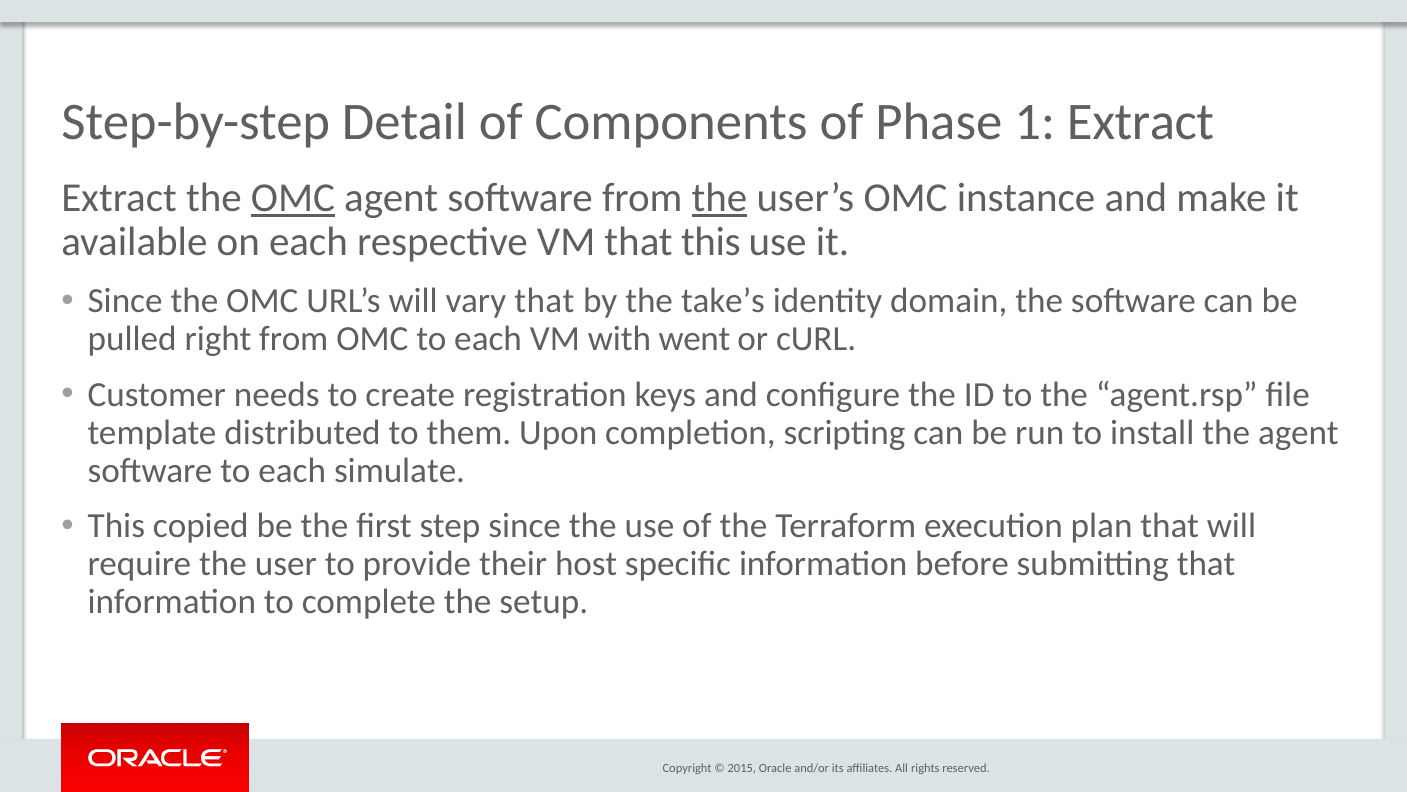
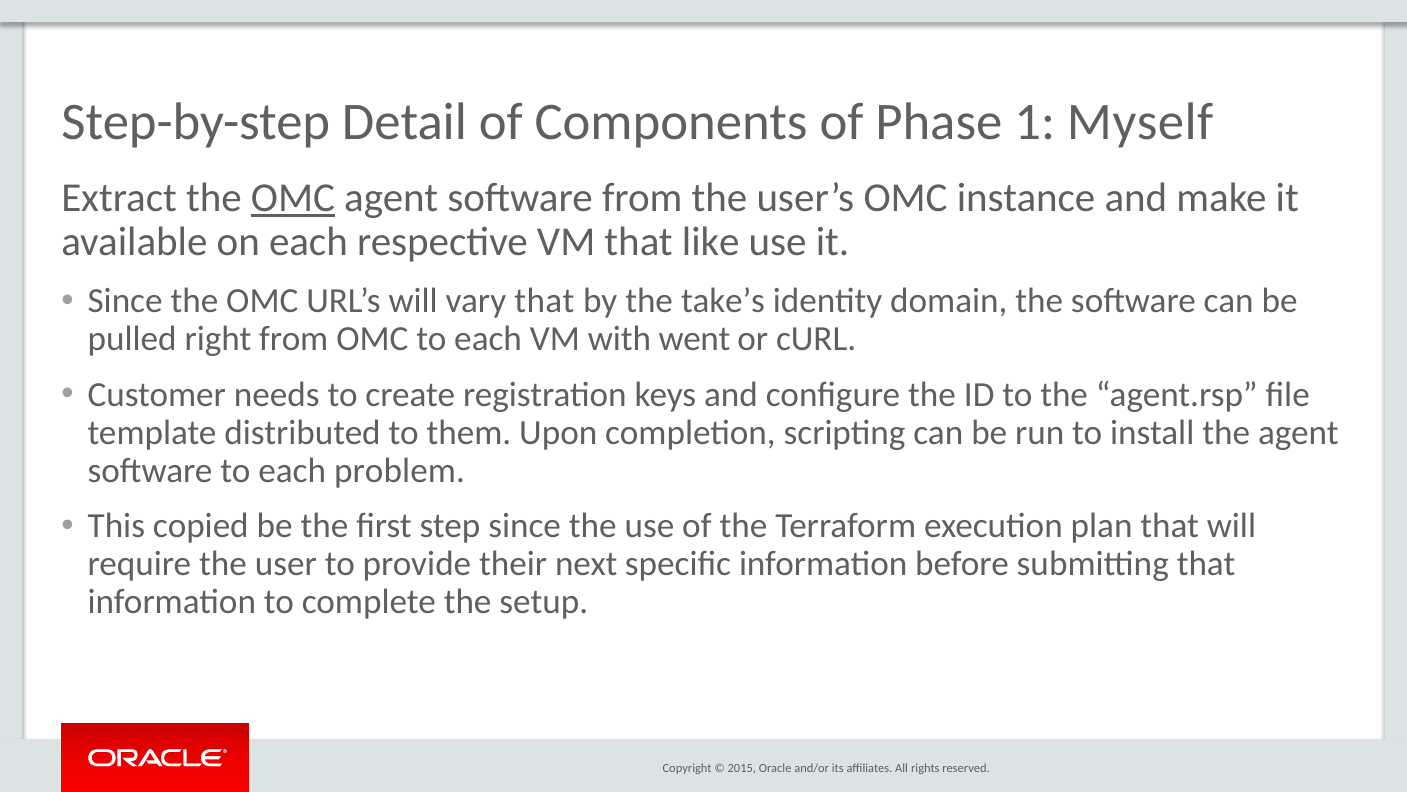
1 Extract: Extract -> Myself (1140, 122)
the underline: present -> none (719, 198)
that this: this -> like (711, 242)
simulate: simulate -> problem (399, 470)
host: host -> next (586, 564)
